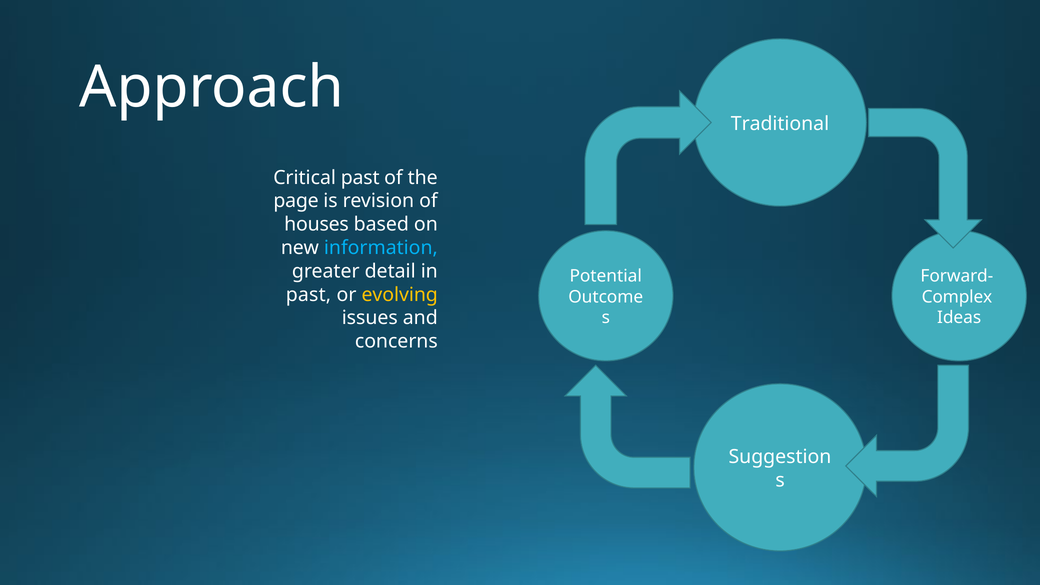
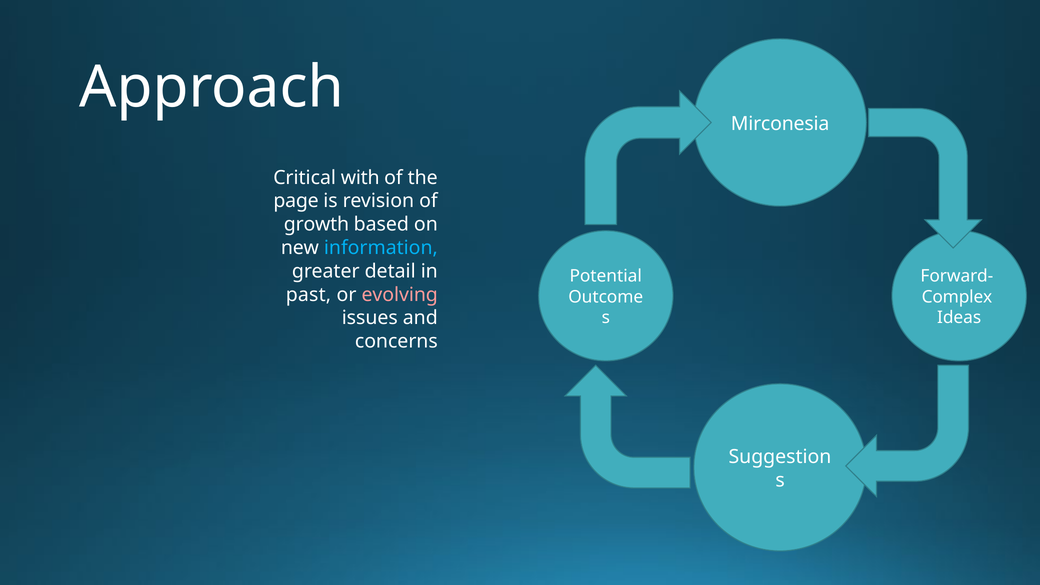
Traditional: Traditional -> Mirconesia (780, 124)
Critical past: past -> with (360, 178)
houses: houses -> growth (316, 224)
evolving colour: yellow -> pink (400, 295)
